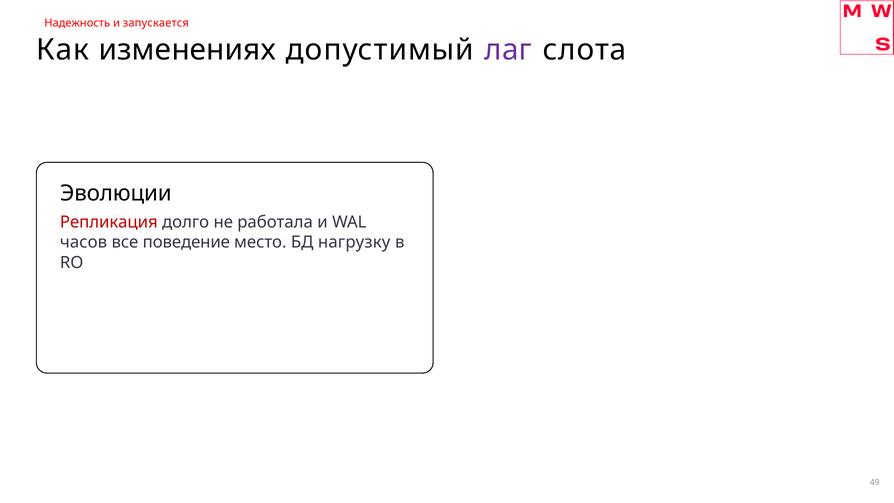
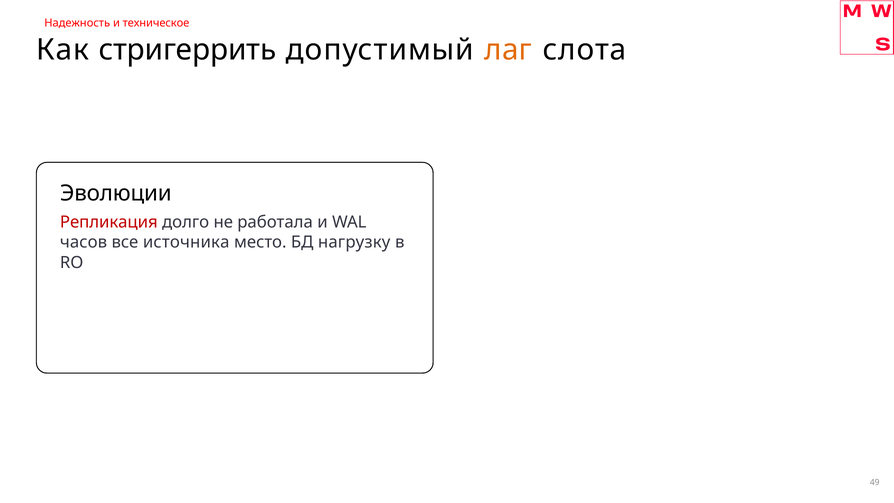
запускается: запускается -> техническое (156, 23)
изменениях: изменениях -> стригеррить (188, 50)
лаг colour: purple -> orange (508, 50)
поведение: поведение -> источника (186, 242)
